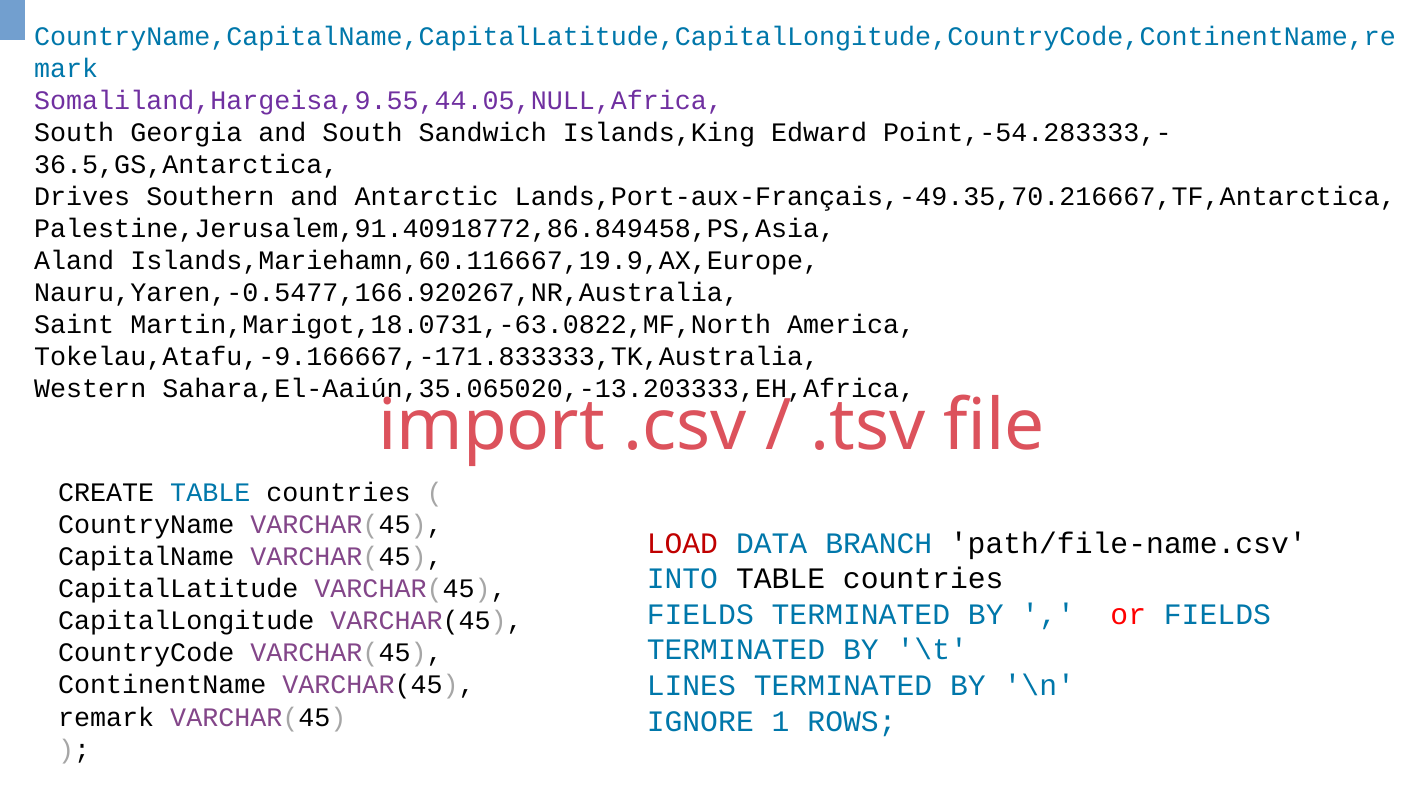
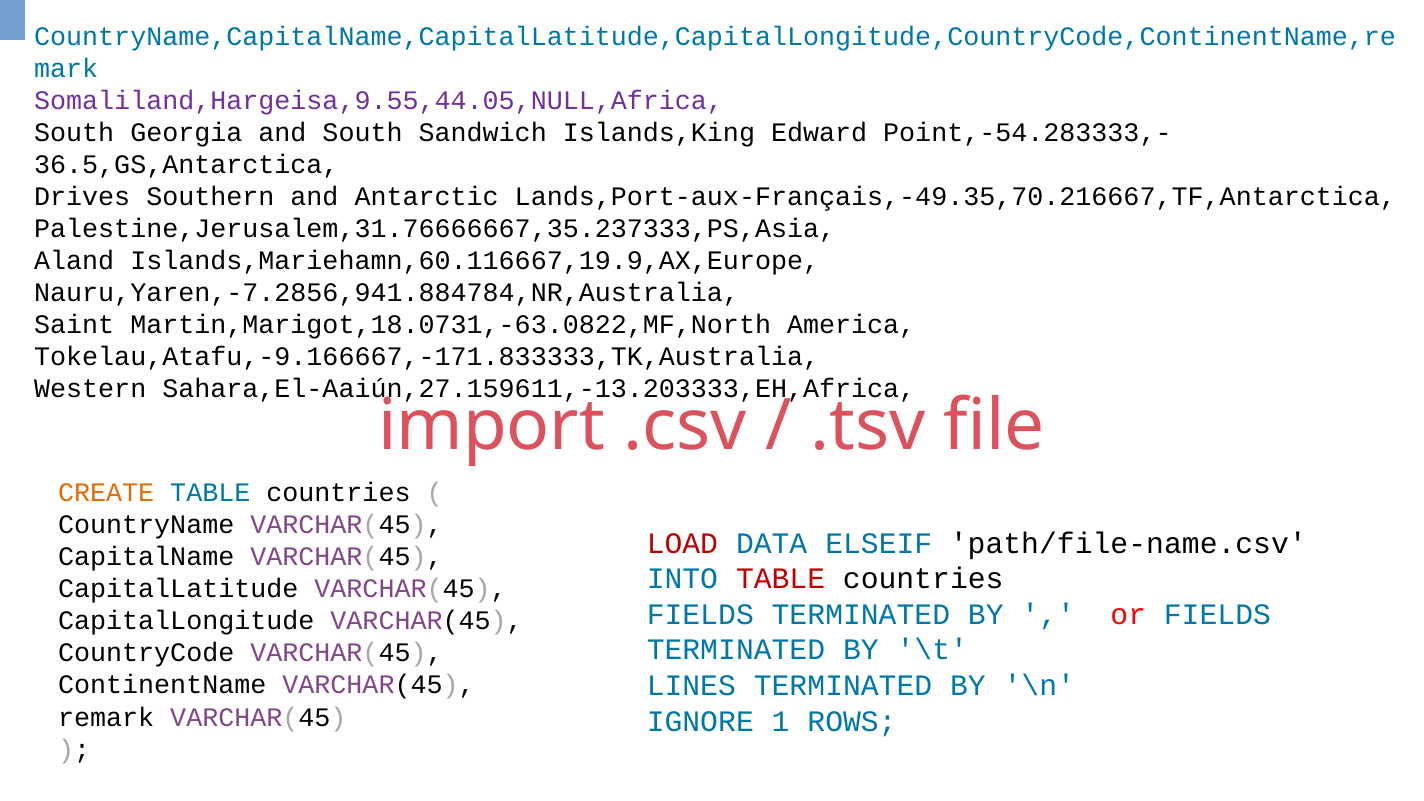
Palestine,Jerusalem,91.40918772,86.849458,PS,Asia: Palestine,Jerusalem,91.40918772,86.849458,PS,Asia -> Palestine,Jerusalem,31.76666667,35.237333,PS,Asia (435, 229)
Nauru,Yaren,-0.5477,166.920267,NR,Australia: Nauru,Yaren,-0.5477,166.920267,NR,Australia -> Nauru,Yaren,-7.2856,941.884784,NR,Australia (387, 293)
Sahara,El-Aaiún,35.065020,-13.203333,EH,Africa: Sahara,El-Aaiún,35.065020,-13.203333,EH,Africa -> Sahara,El-Aaiún,27.159611,-13.203333,EH,Africa (539, 389)
CREATE colour: black -> orange (106, 493)
BRANCH: BRANCH -> ELSEIF (879, 543)
TABLE colour: black -> red (781, 579)
